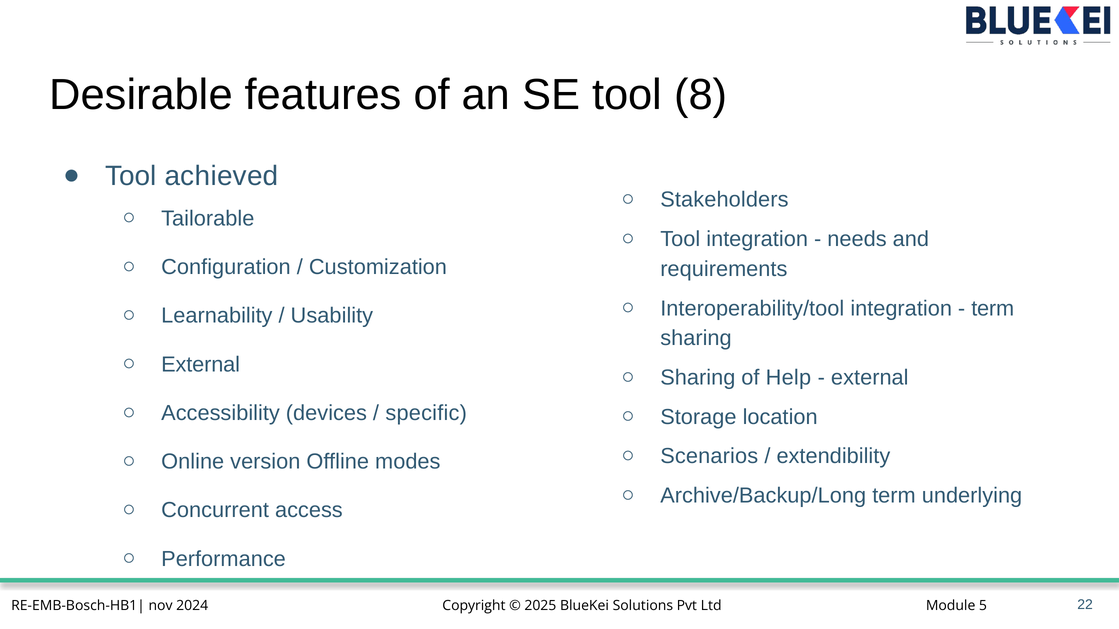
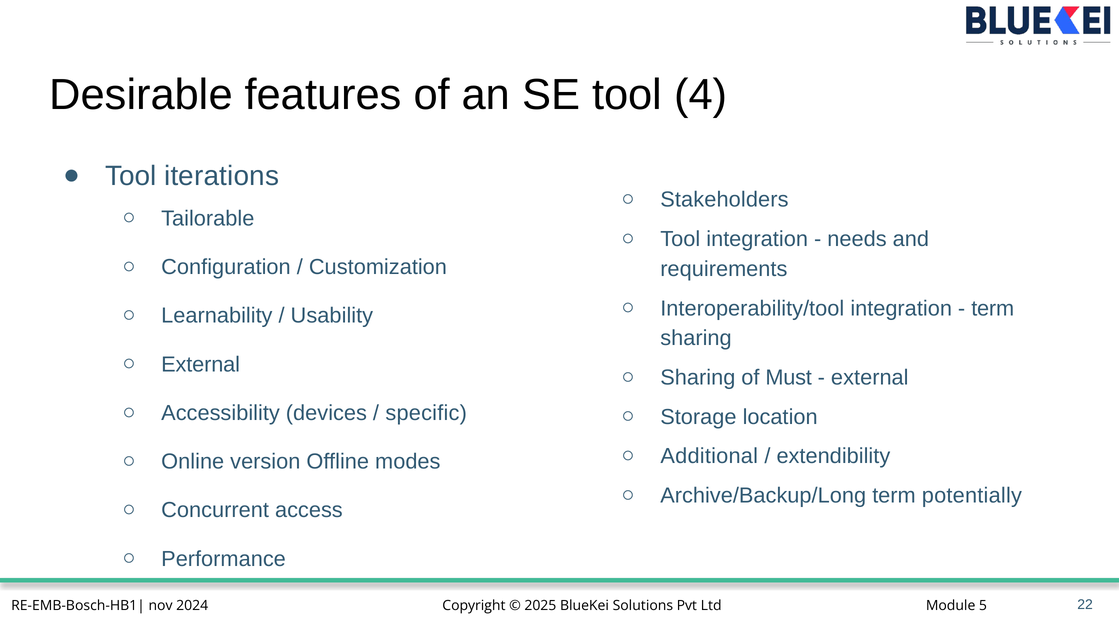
8: 8 -> 4 (701, 95)
achieved: achieved -> iterations (222, 176)
Help: Help -> Must (789, 378)
Scenarios: Scenarios -> Additional (709, 457)
underlying: underlying -> potentially (972, 496)
